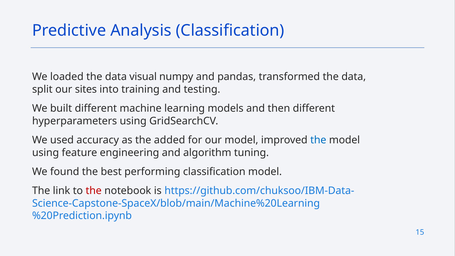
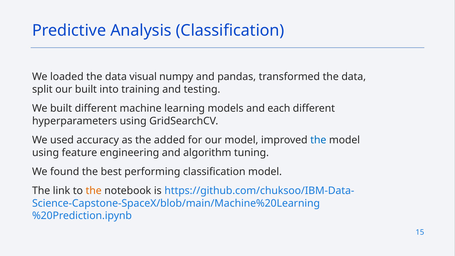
our sites: sites -> built (86, 89)
then: then -> each (279, 108)
the colour: red -> orange (94, 191)
